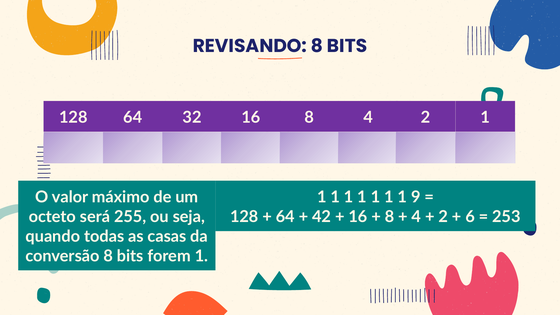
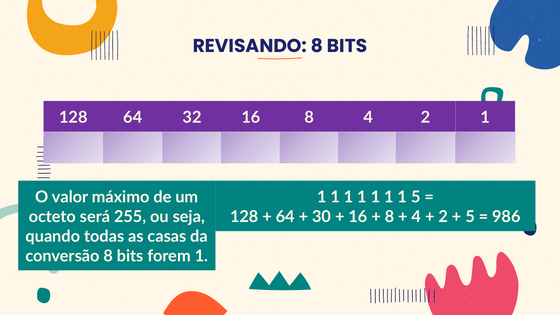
1 9: 9 -> 5 (416, 197)
42: 42 -> 30 (322, 217)
6: 6 -> 5 (470, 217)
253: 253 -> 986 (506, 217)
